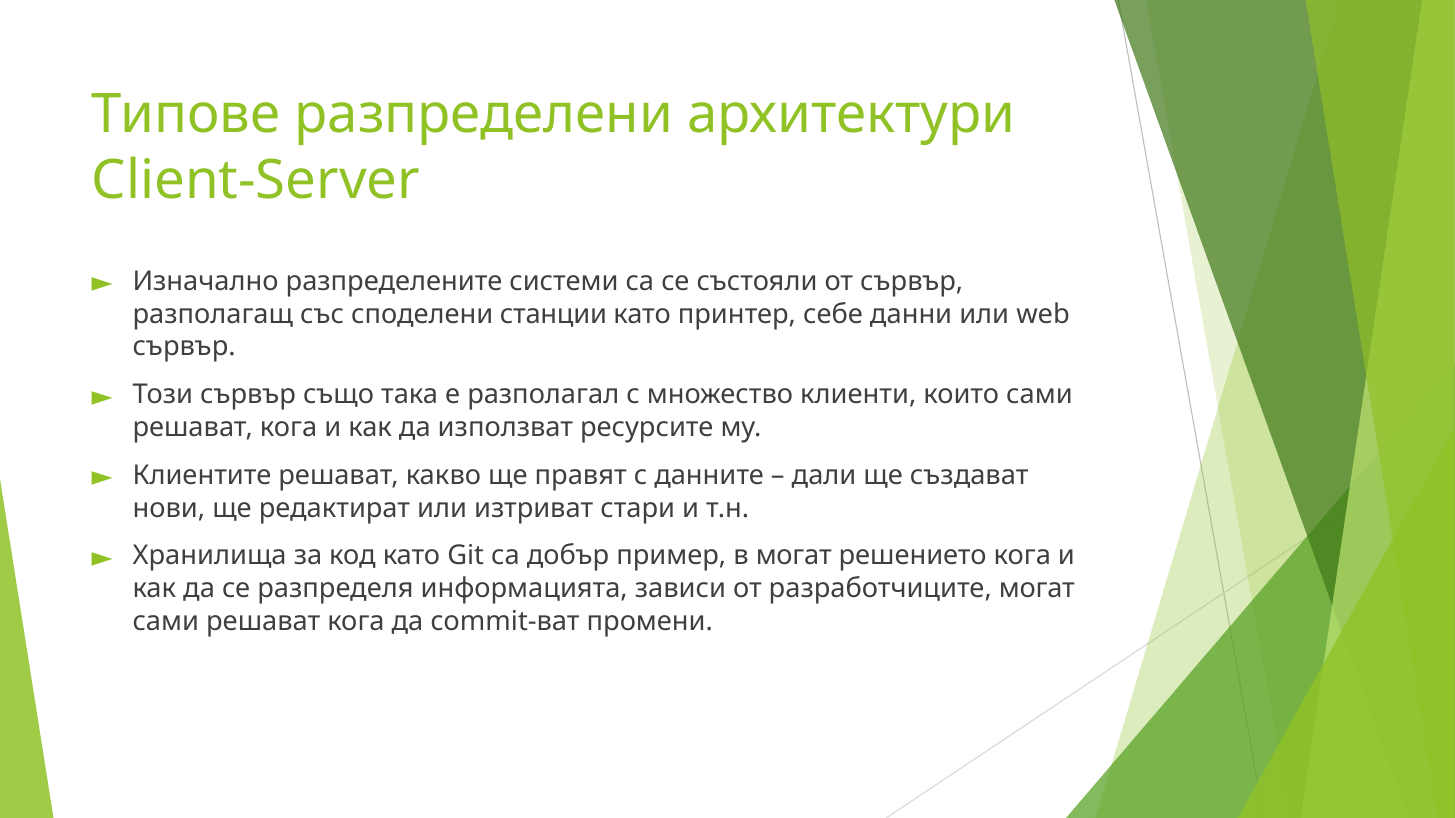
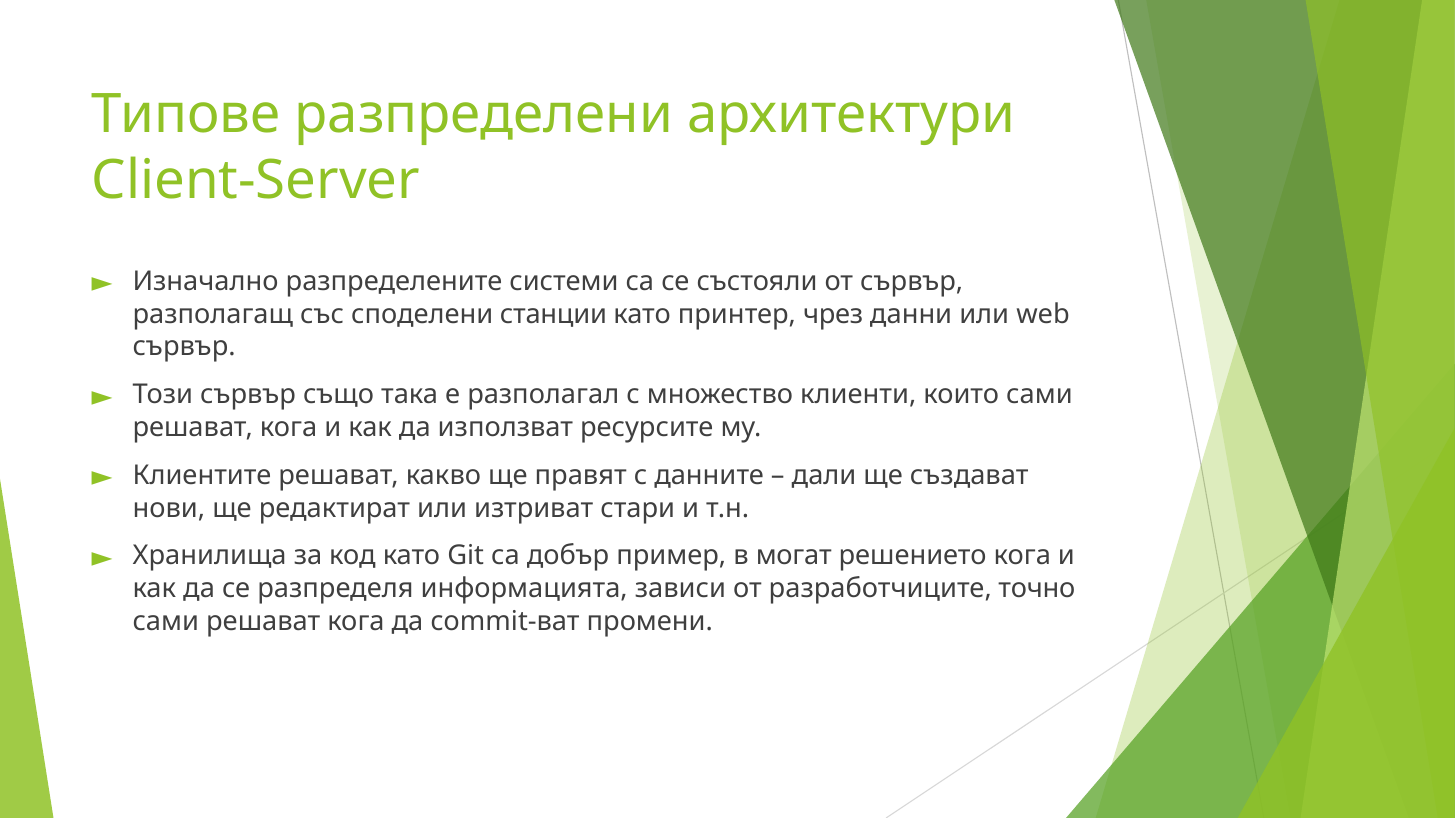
себе: себе -> чрез (833, 314)
разработчиците могат: могат -> точно (1037, 589)
